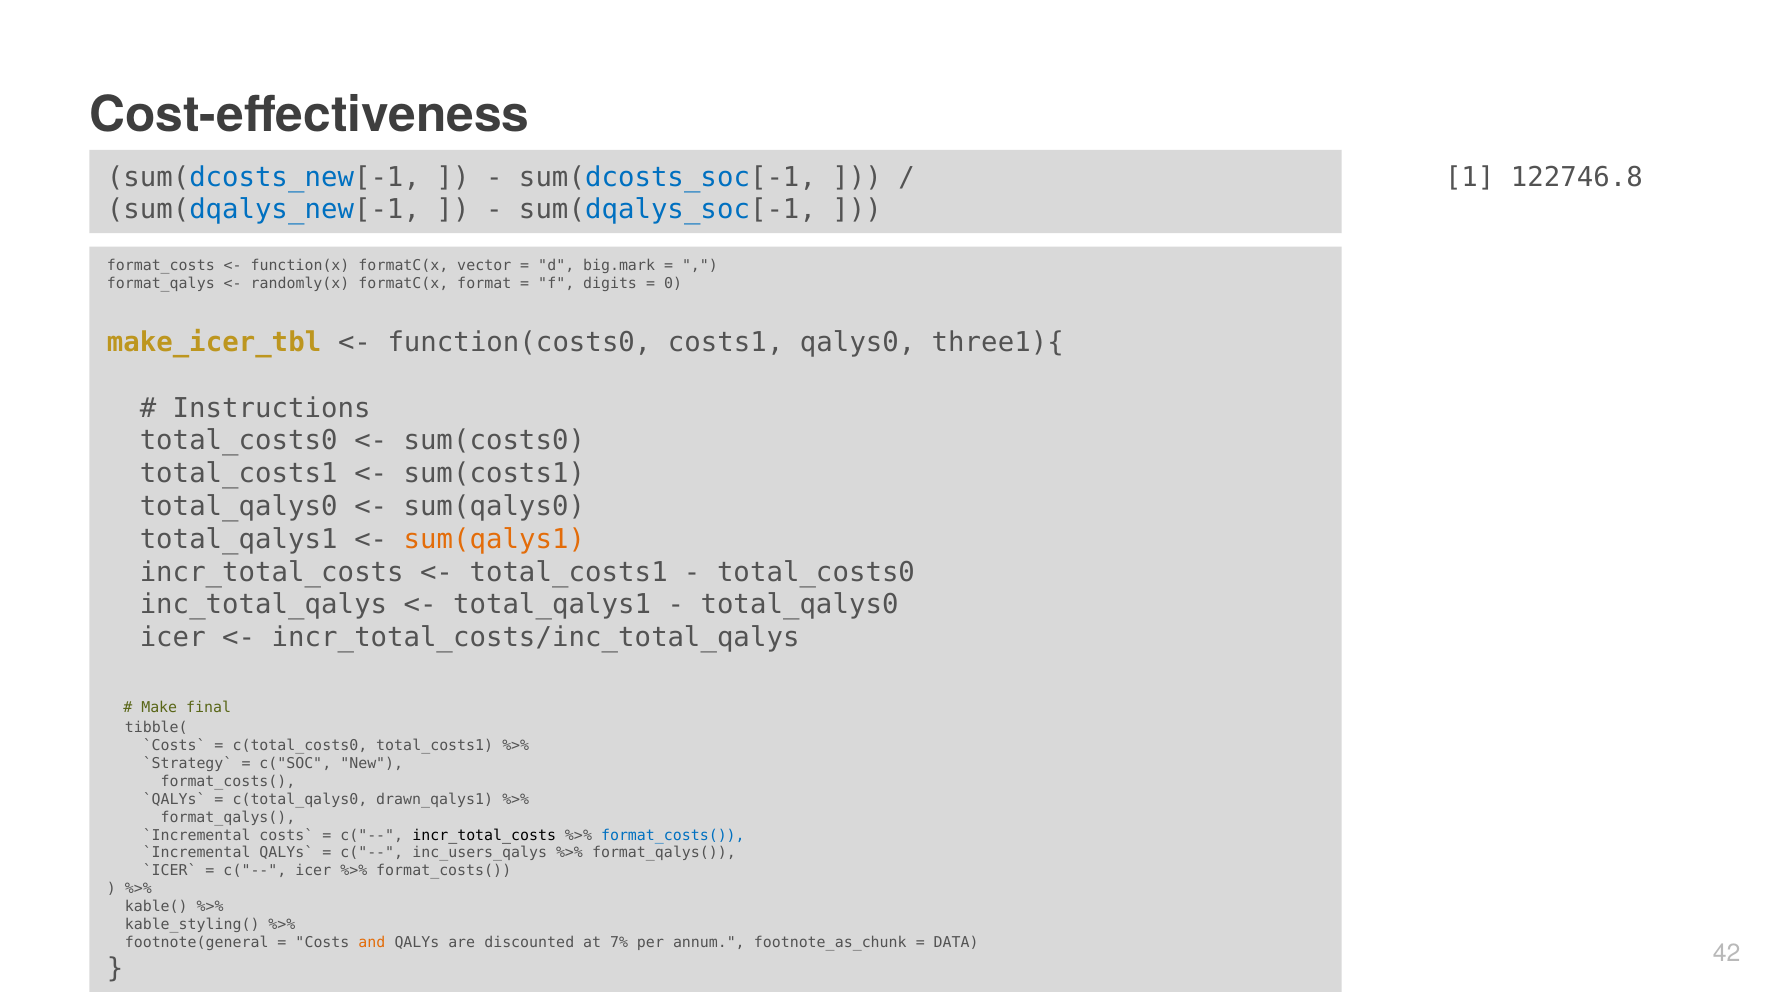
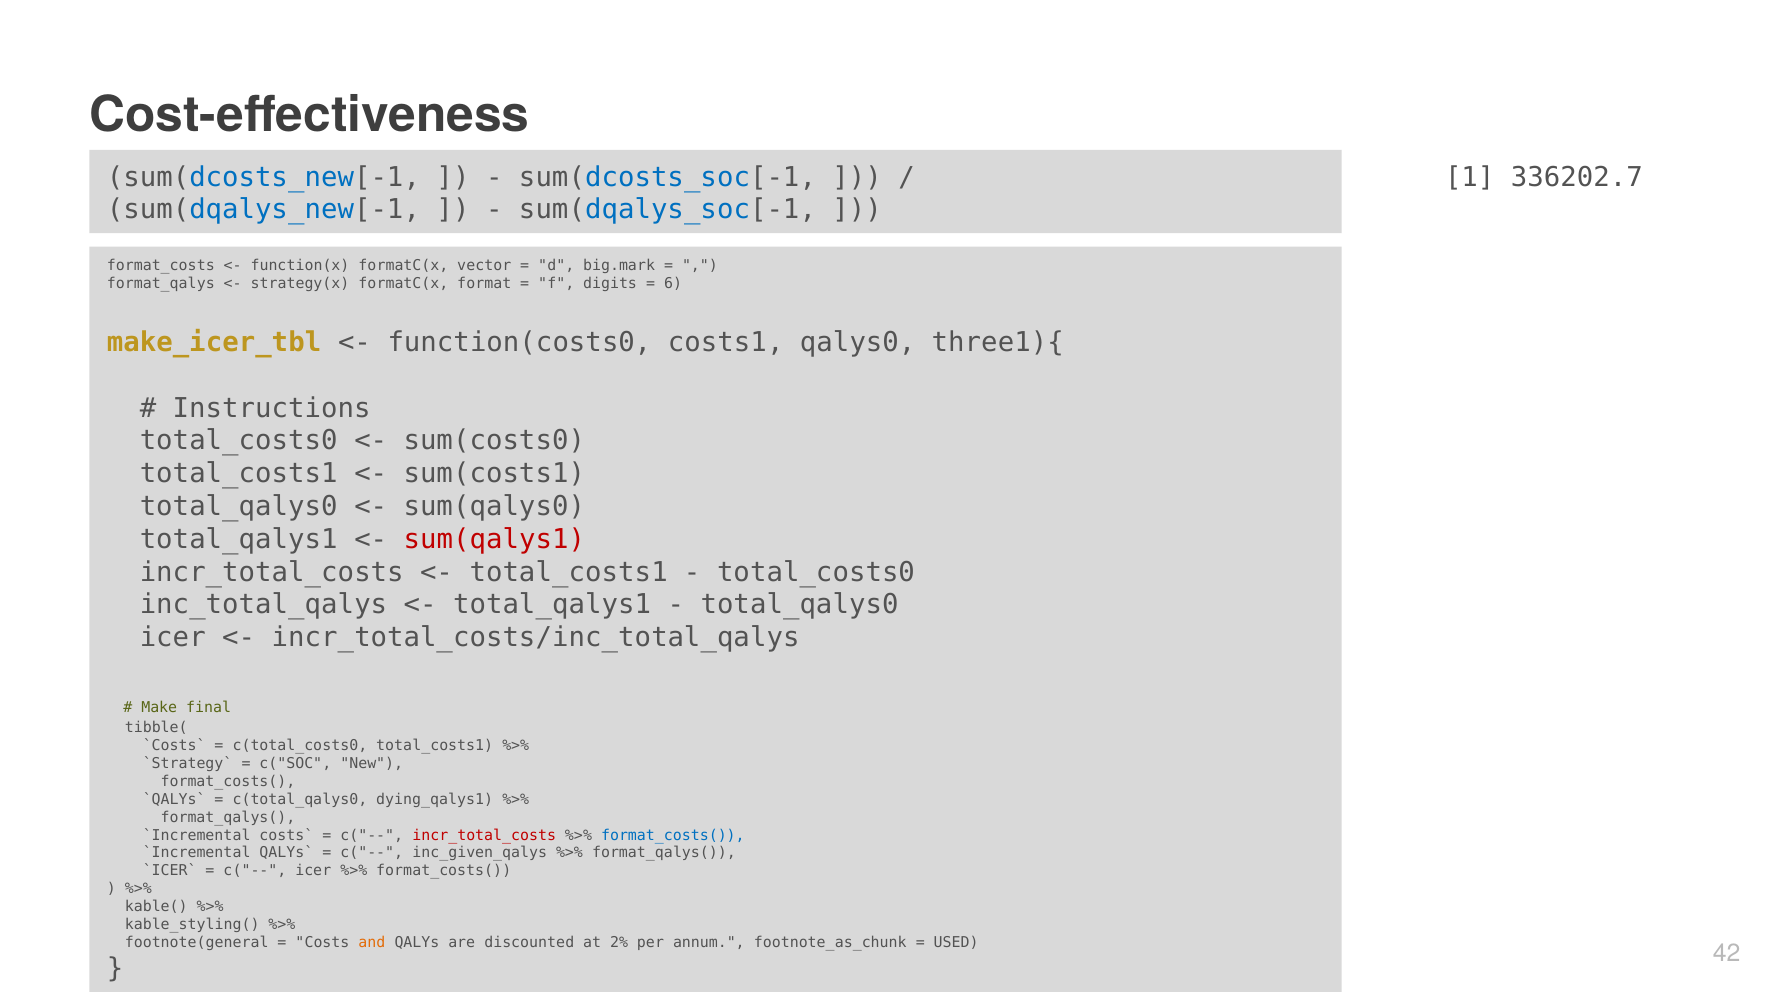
122746.8: 122746.8 -> 336202.7 (1577, 177)
randomly(x: randomly(x -> strategy(x (300, 283)
0: 0 -> 6 (673, 283)
sum(qalys1 colour: orange -> red (494, 539)
drawn_qalys1: drawn_qalys1 -> dying_qalys1 (435, 800)
incr_total_costs colour: black -> red (484, 835)
inc_users_qalys: inc_users_qalys -> inc_given_qalys (480, 853)
7%: 7% -> 2% (619, 943)
DATA: DATA -> USED (956, 943)
